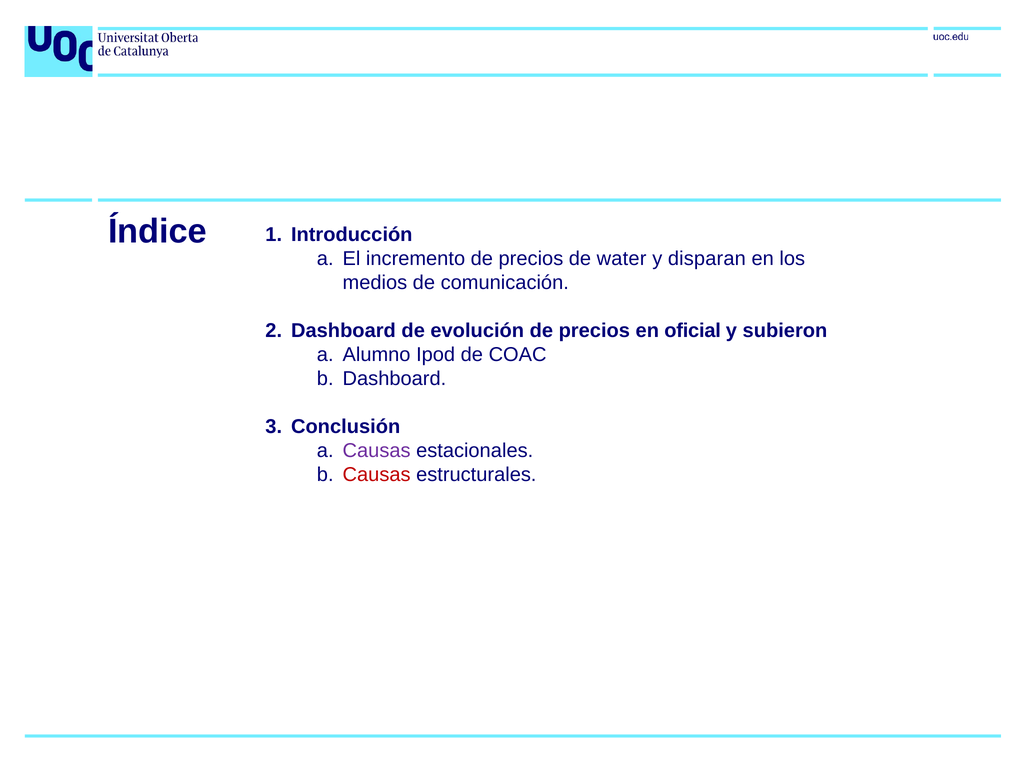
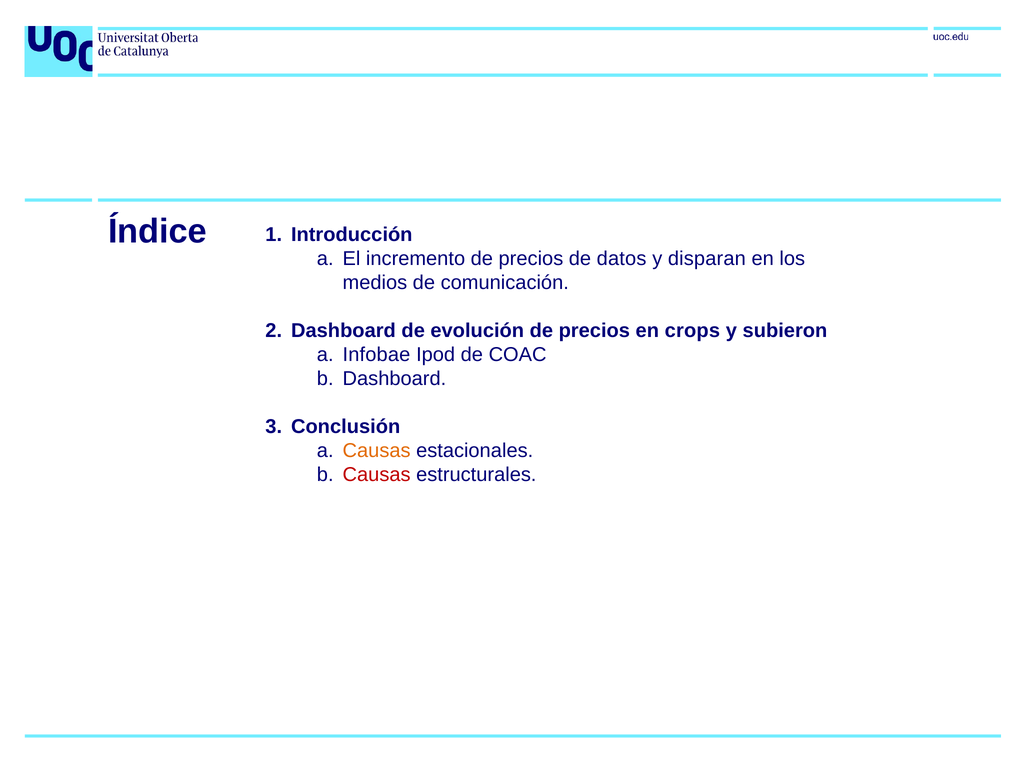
water: water -> datos (622, 259)
oficial: oficial -> crops (692, 331)
Alumno: Alumno -> Infobae (376, 355)
Causas colour: purple -> orange (377, 451)
